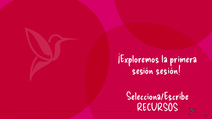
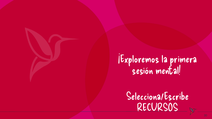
sesión sesión: sesión -> mental (168, 71)
